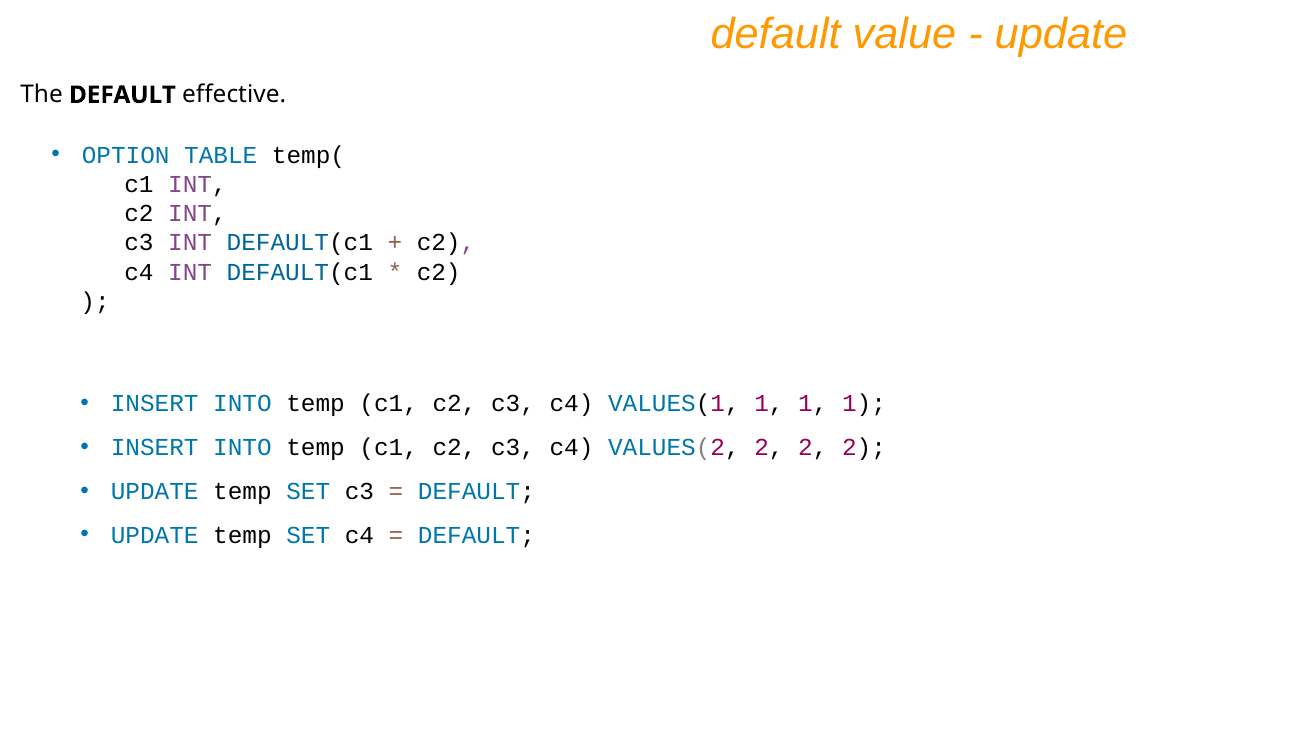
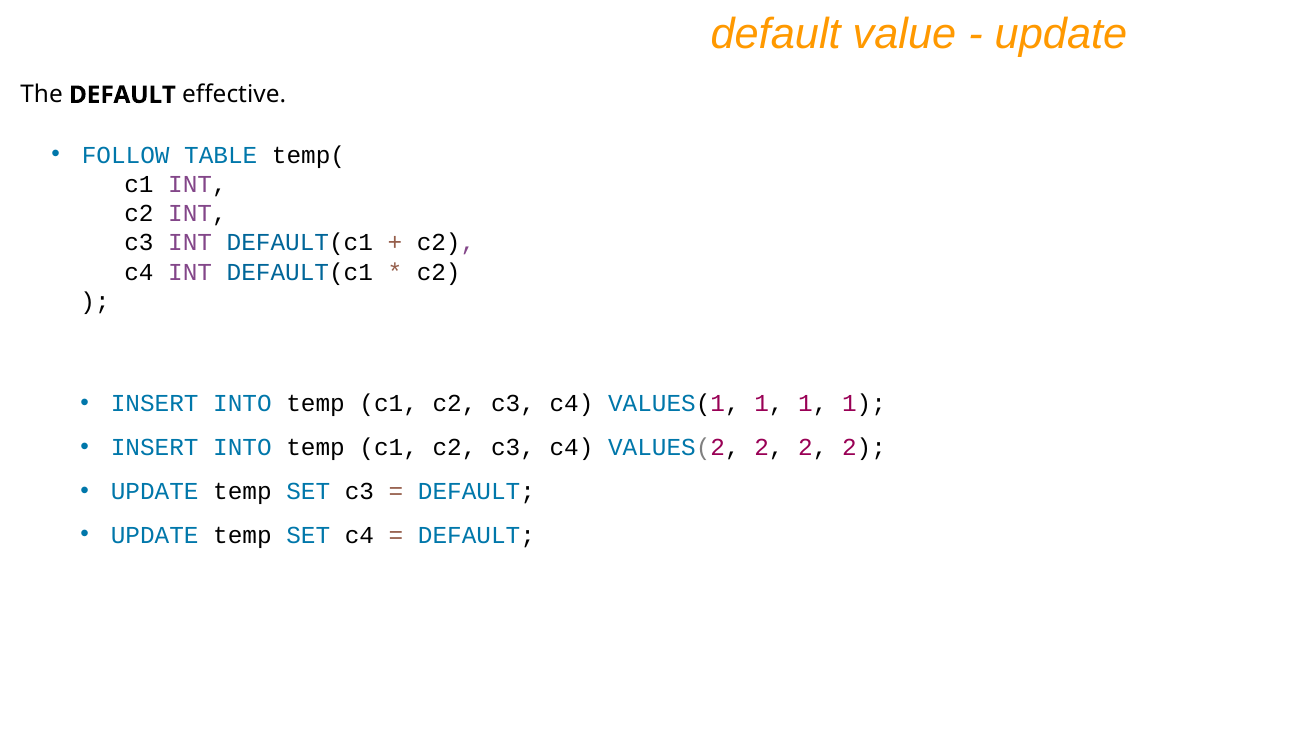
OPTION: OPTION -> FOLLOW (126, 155)
